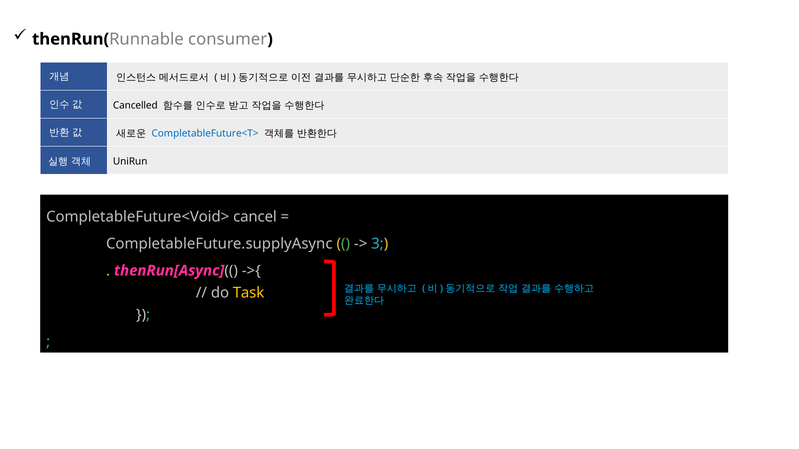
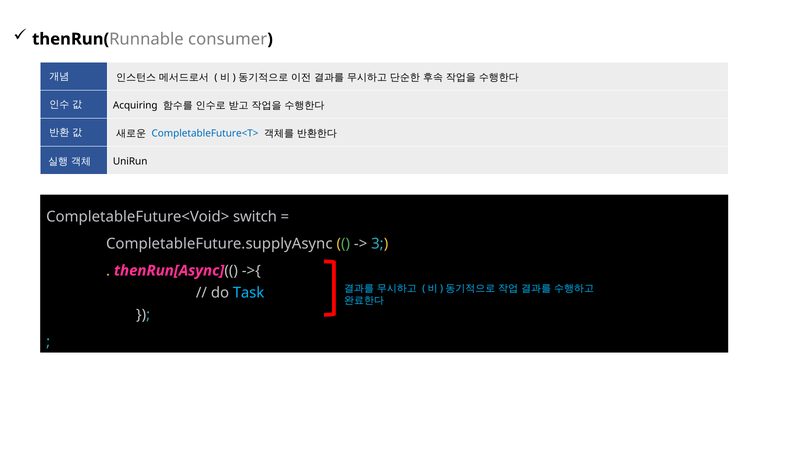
Cancelled: Cancelled -> Acquiring (135, 105)
cancel: cancel -> switch (255, 217)
Task colour: yellow -> light blue (249, 293)
